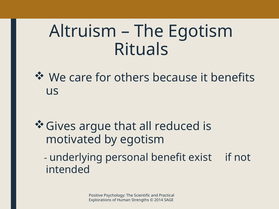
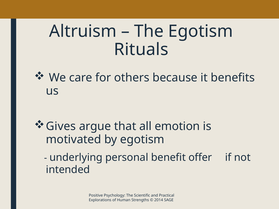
reduced: reduced -> emotion (177, 126)
exist: exist -> offer (200, 158)
